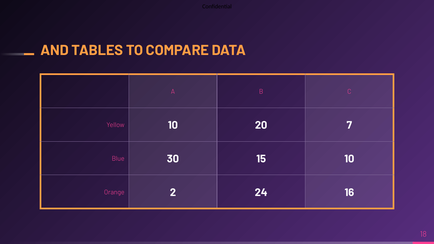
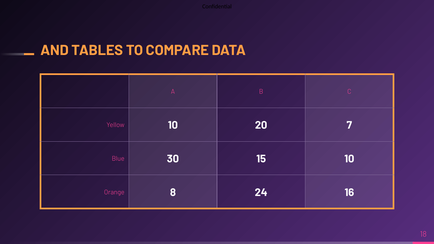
2: 2 -> 8 (173, 193)
